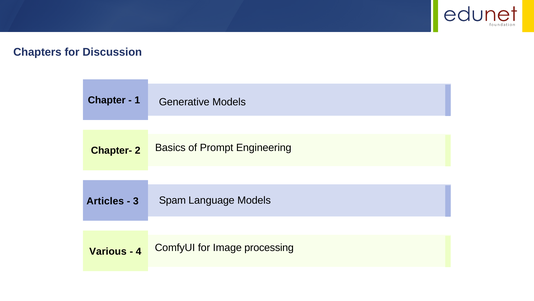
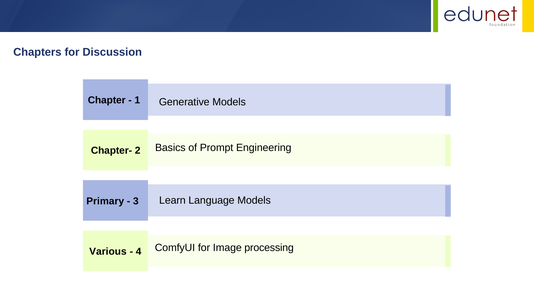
Spam: Spam -> Learn (172, 200)
Articles: Articles -> Primary (105, 201)
